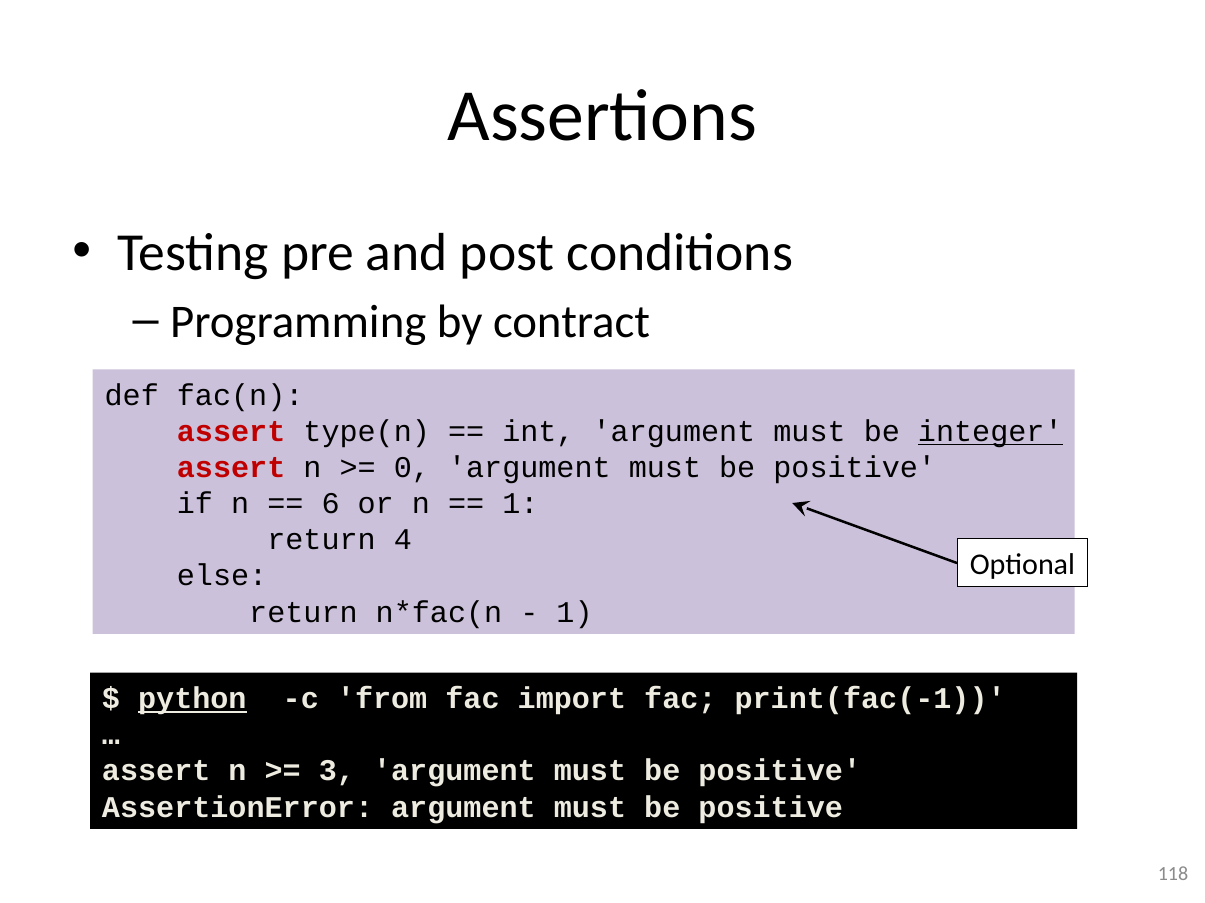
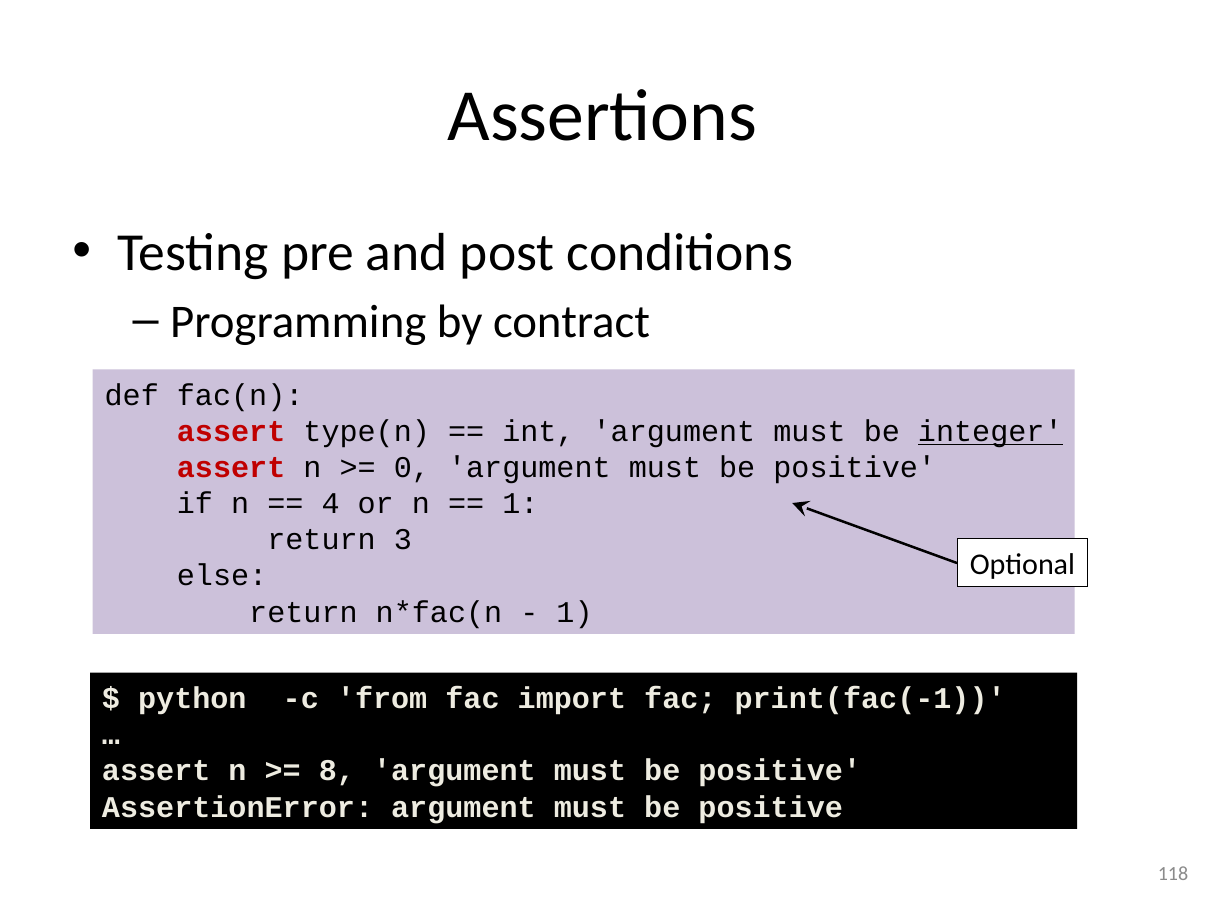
6: 6 -> 4 (331, 504)
4: 4 -> 3 (403, 540)
python underline: present -> none (192, 699)
3: 3 -> 8 (337, 772)
